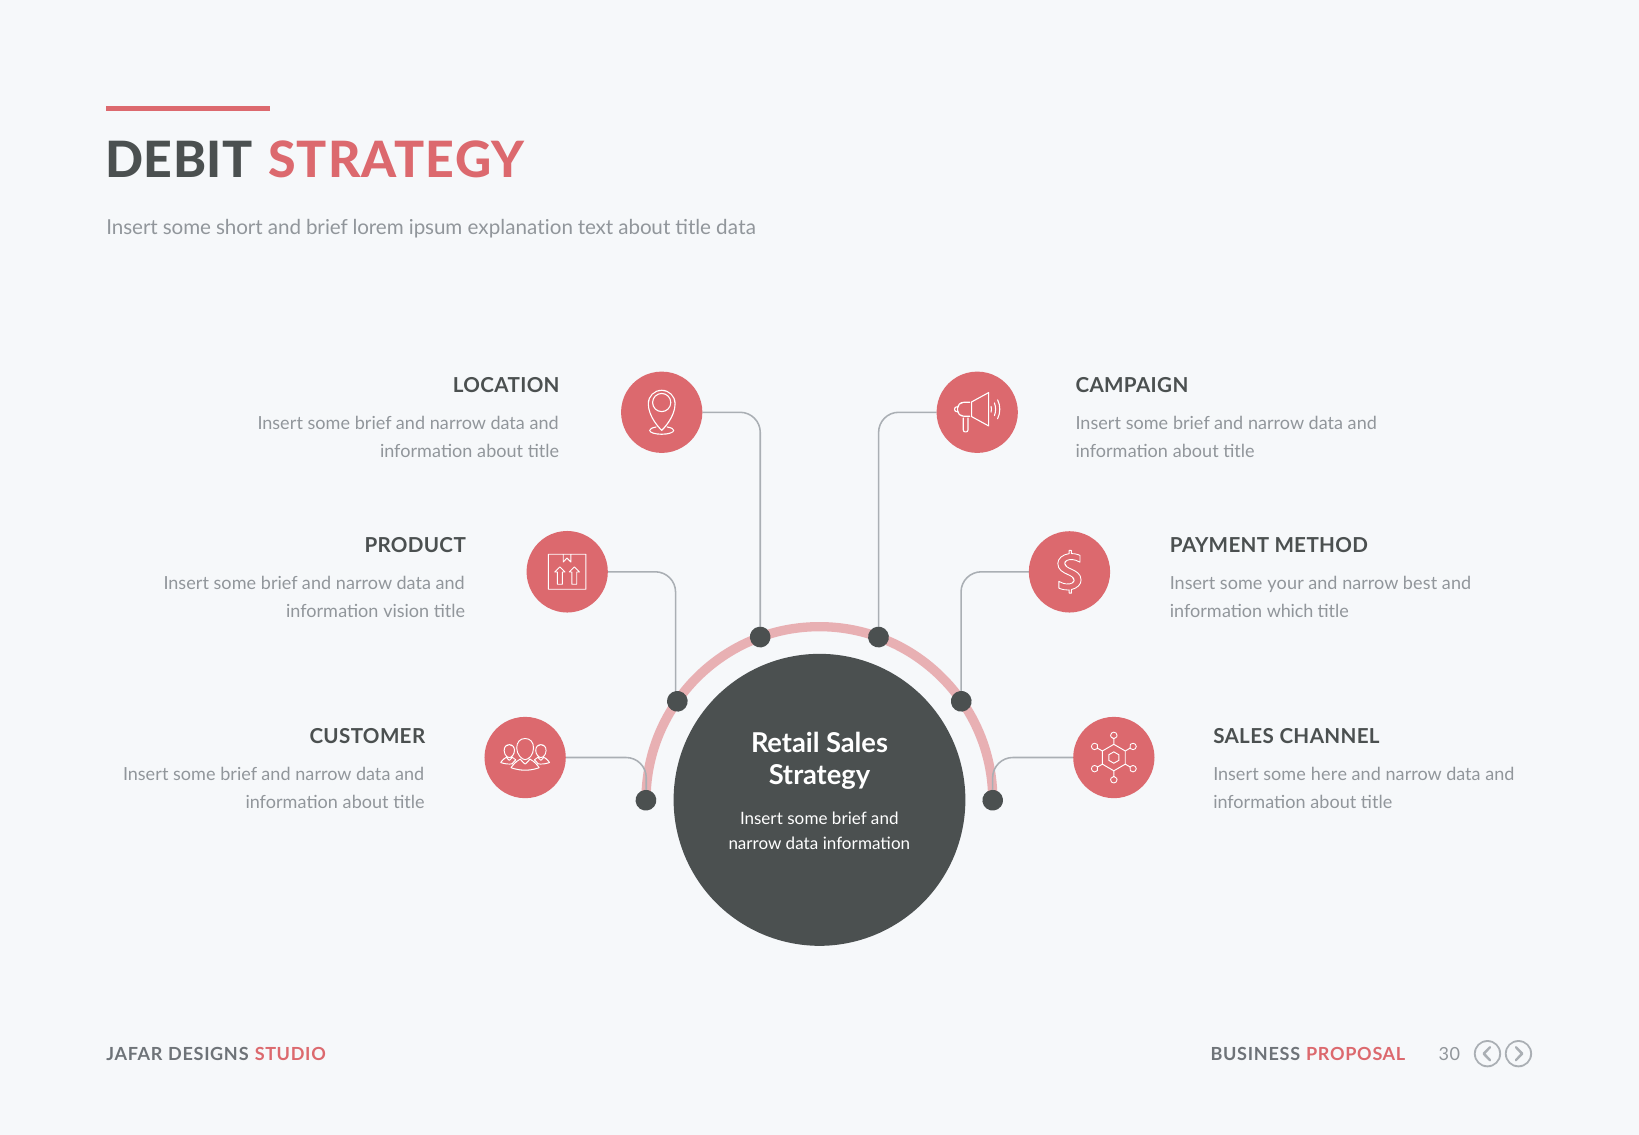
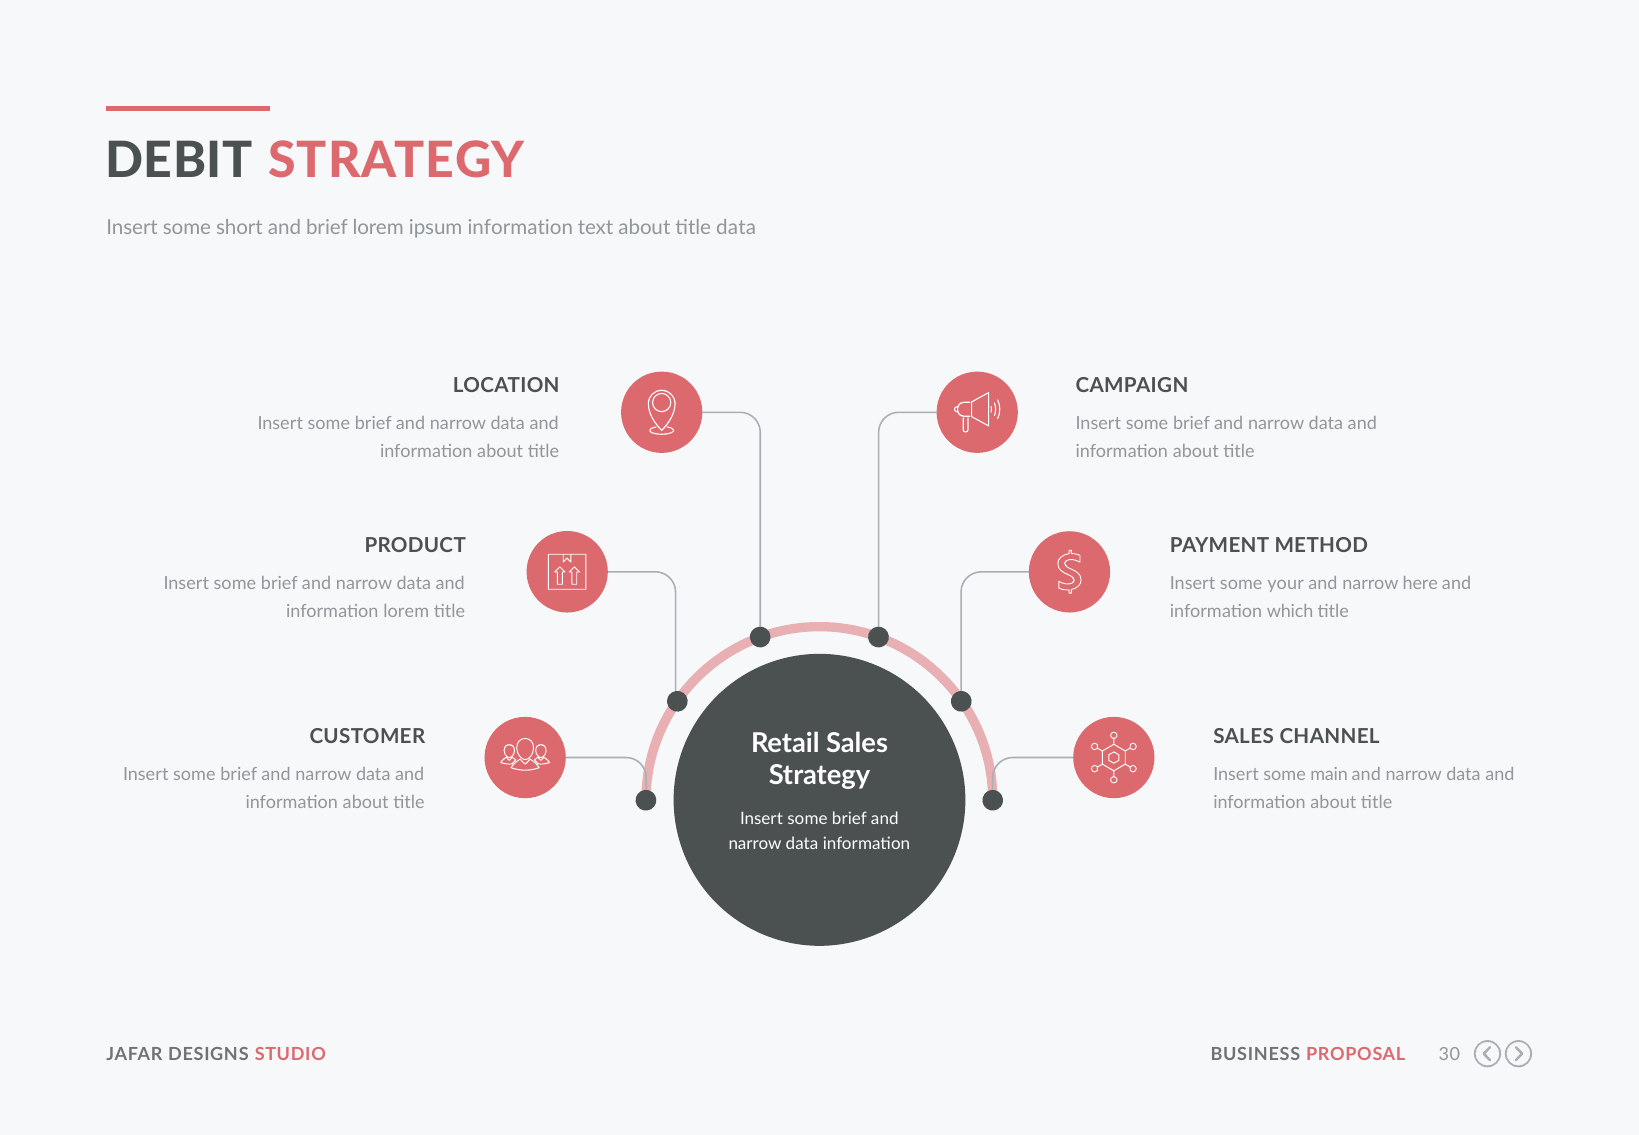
ipsum explanation: explanation -> information (520, 228)
best: best -> here (1420, 583)
information vision: vision -> lorem (406, 611)
here: here -> main (1329, 774)
